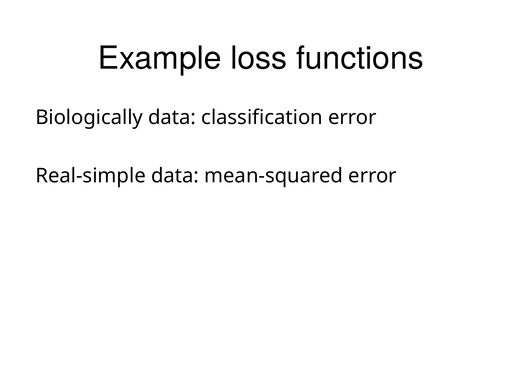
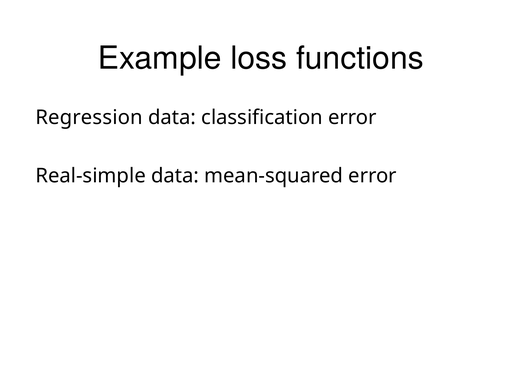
Biologically: Biologically -> Regression (89, 118)
